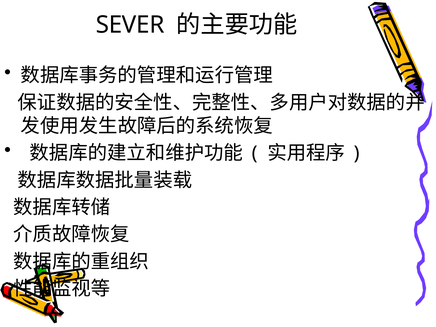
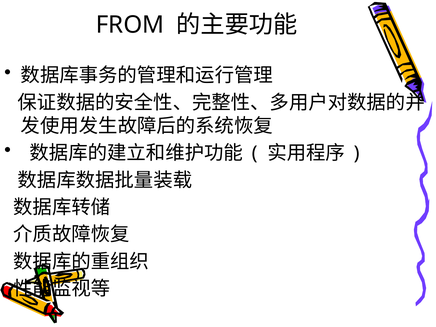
SEVER: SEVER -> FROM (130, 25)
